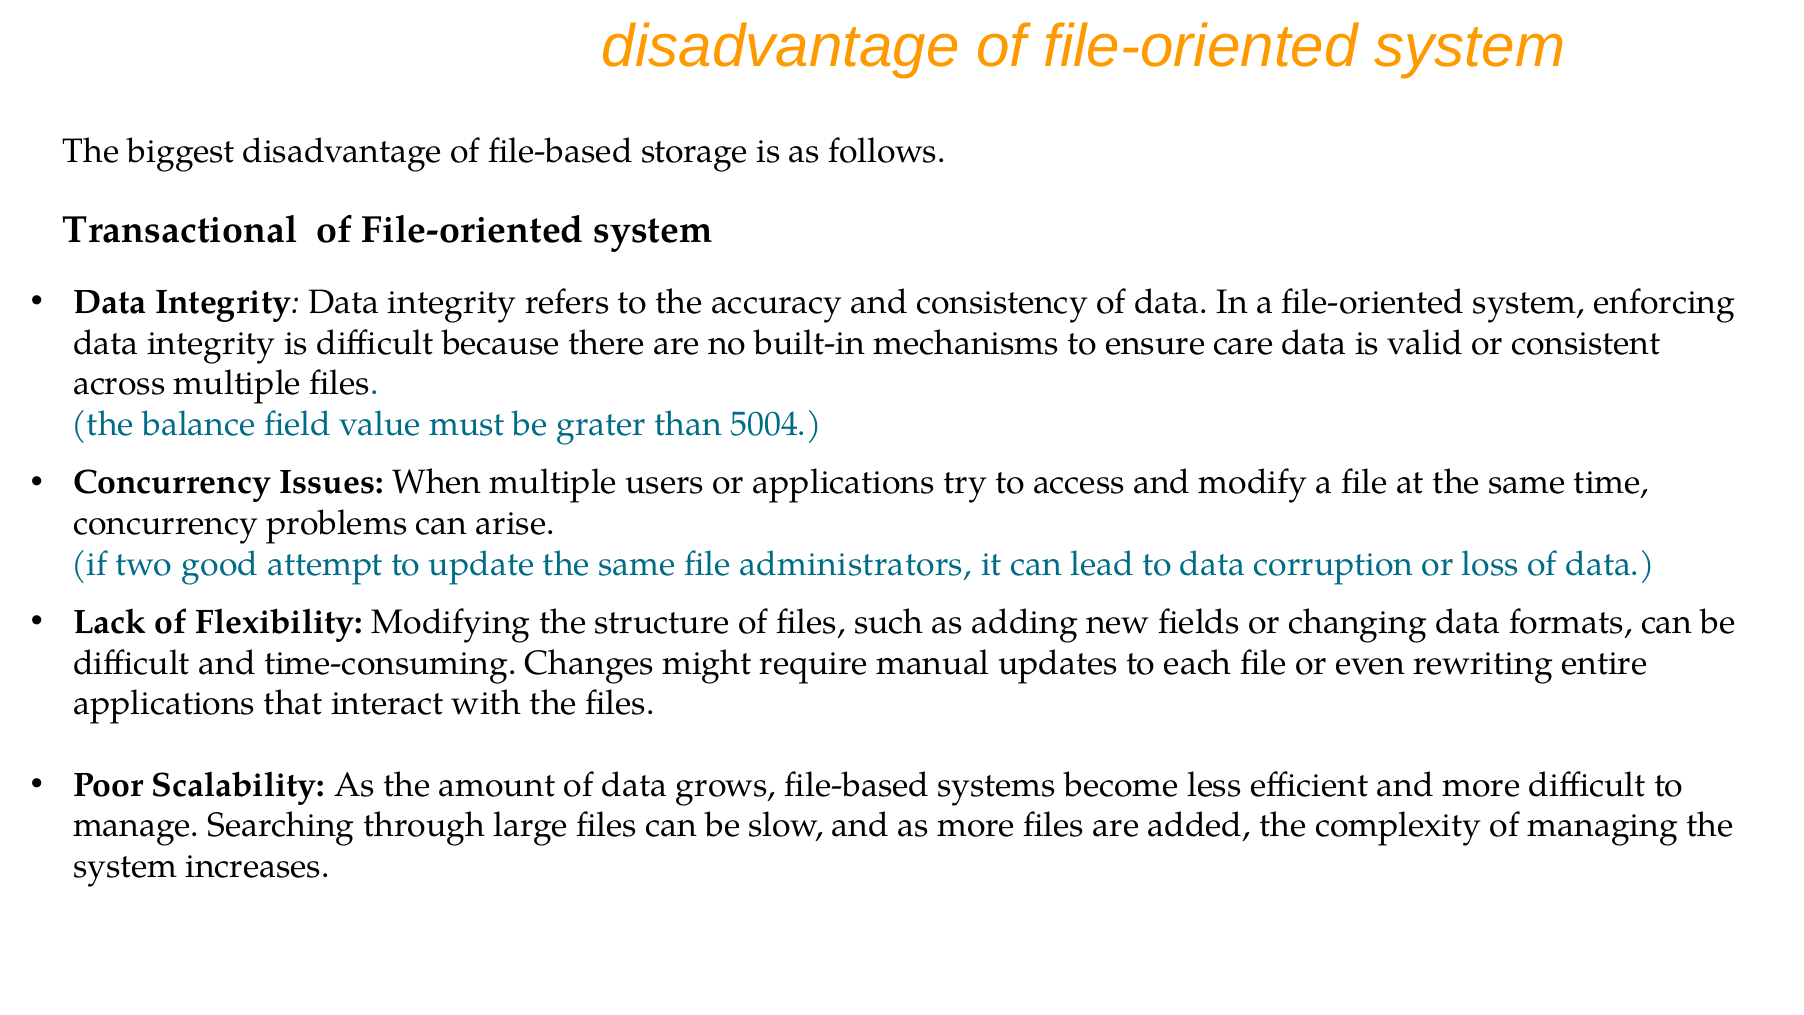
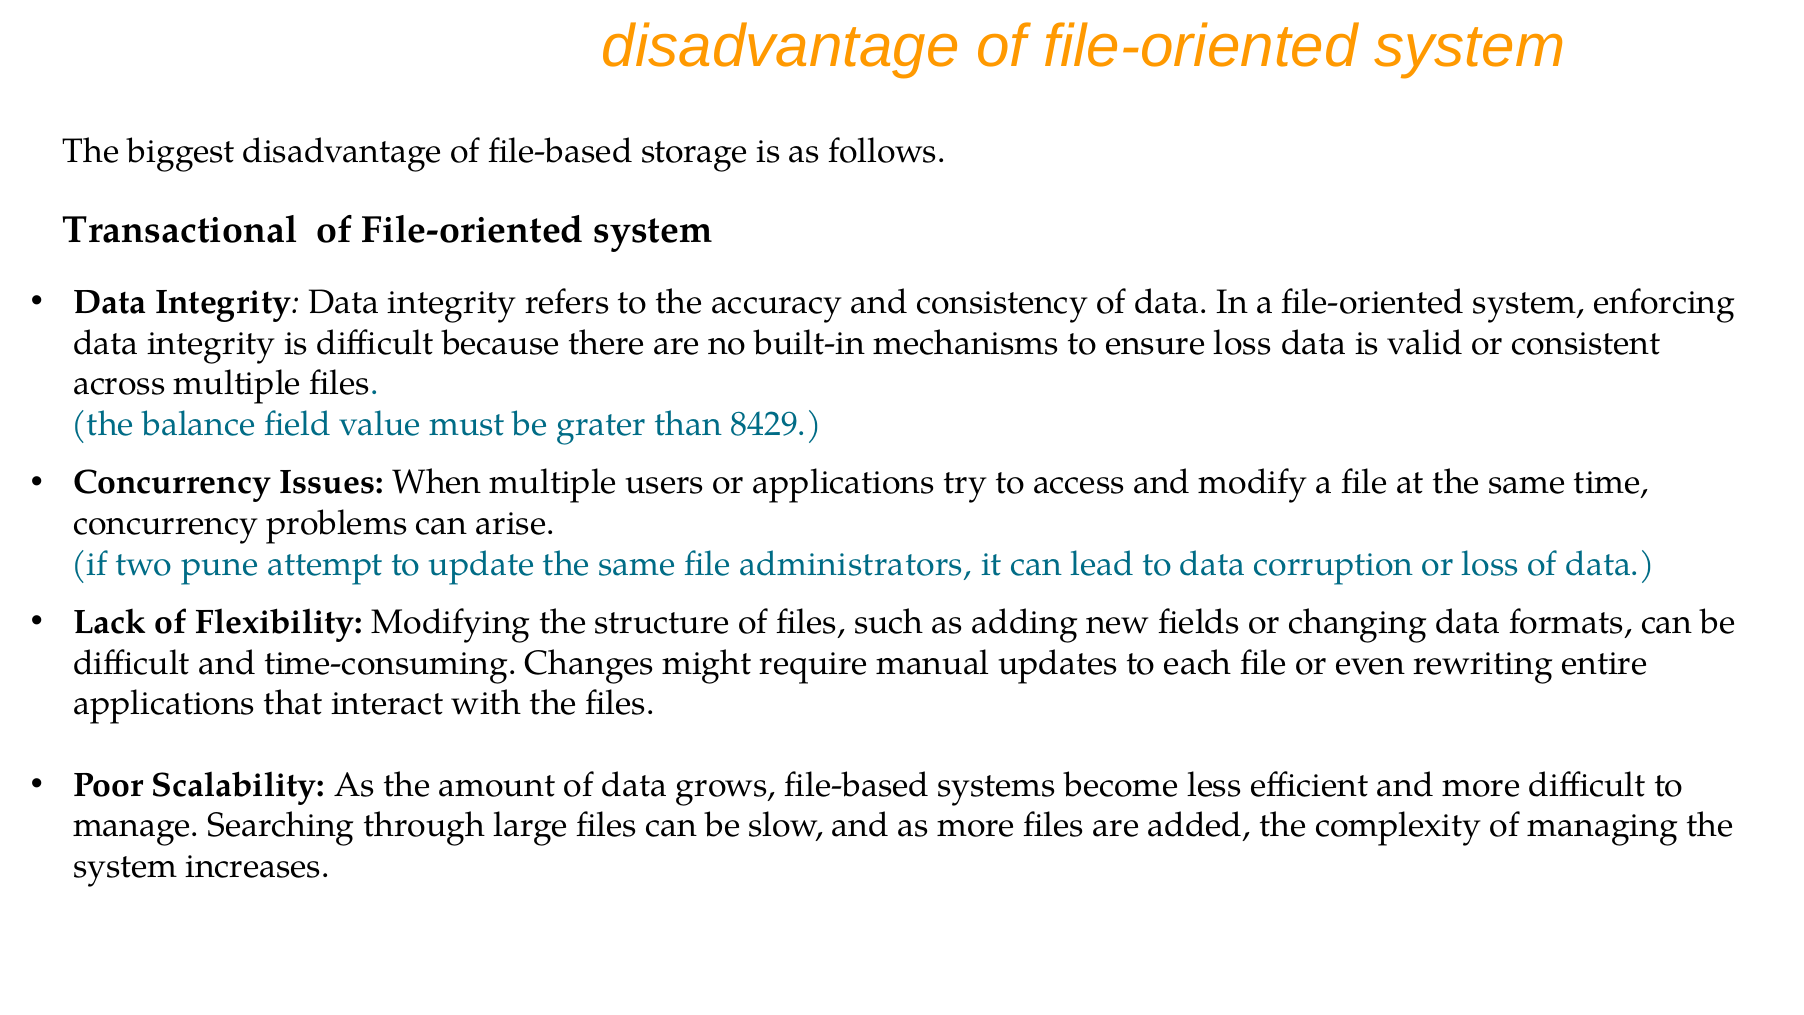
ensure care: care -> loss (1243, 343)
5004: 5004 -> 8429 (776, 424)
good: good -> pune (220, 564)
